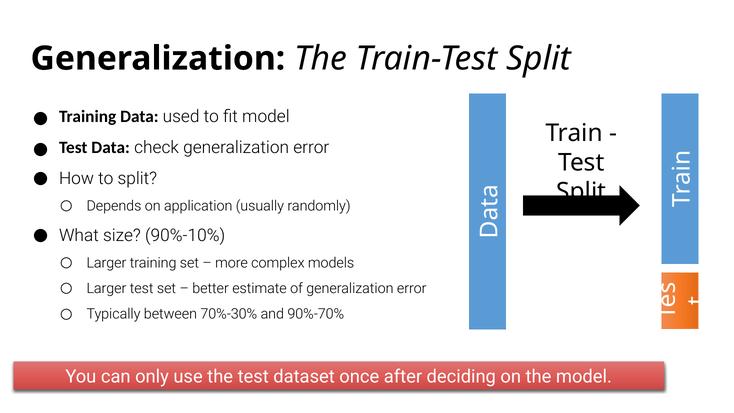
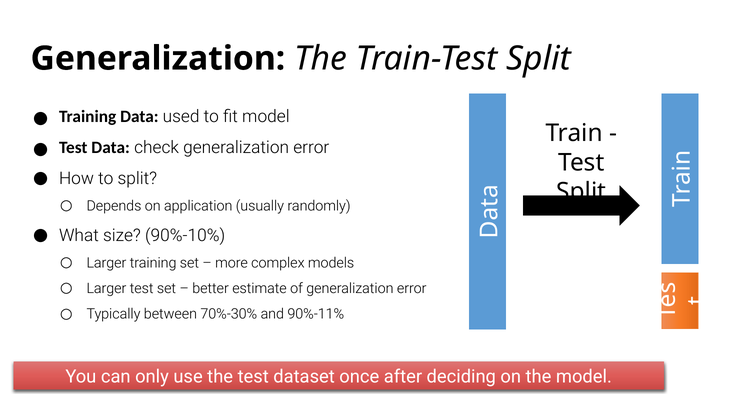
90%-70%: 90%-70% -> 90%-11% (316, 314)
